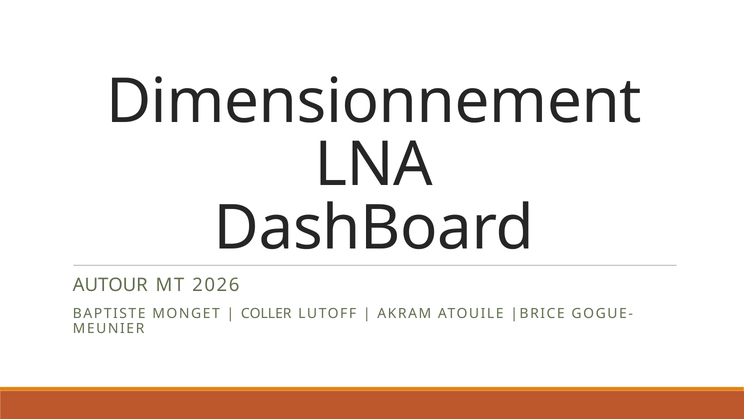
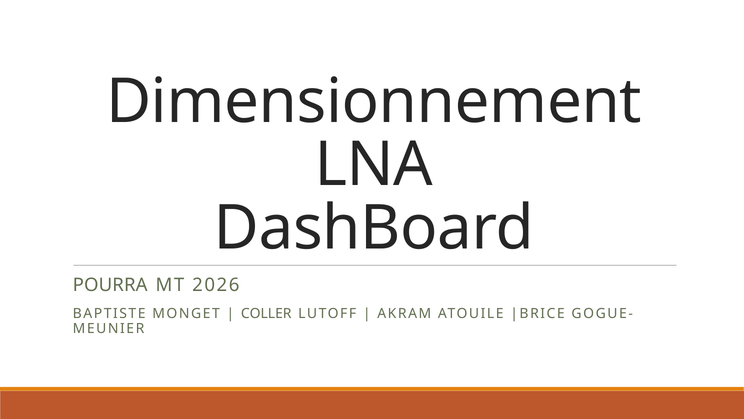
AUTOUR: AUTOUR -> POURRA (110, 285)
